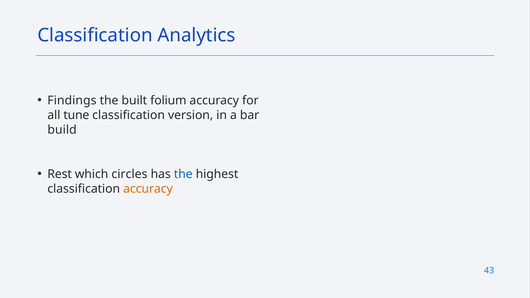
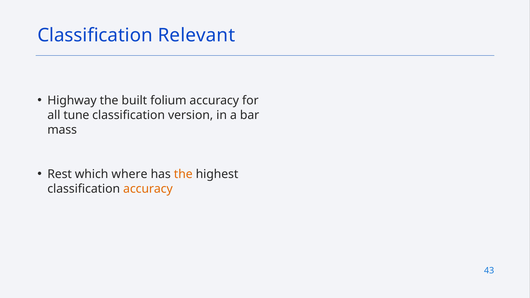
Analytics: Analytics -> Relevant (196, 35)
Findings: Findings -> Highway (72, 101)
build: build -> mass (62, 130)
circles: circles -> where (129, 174)
the colour: blue -> orange (183, 174)
